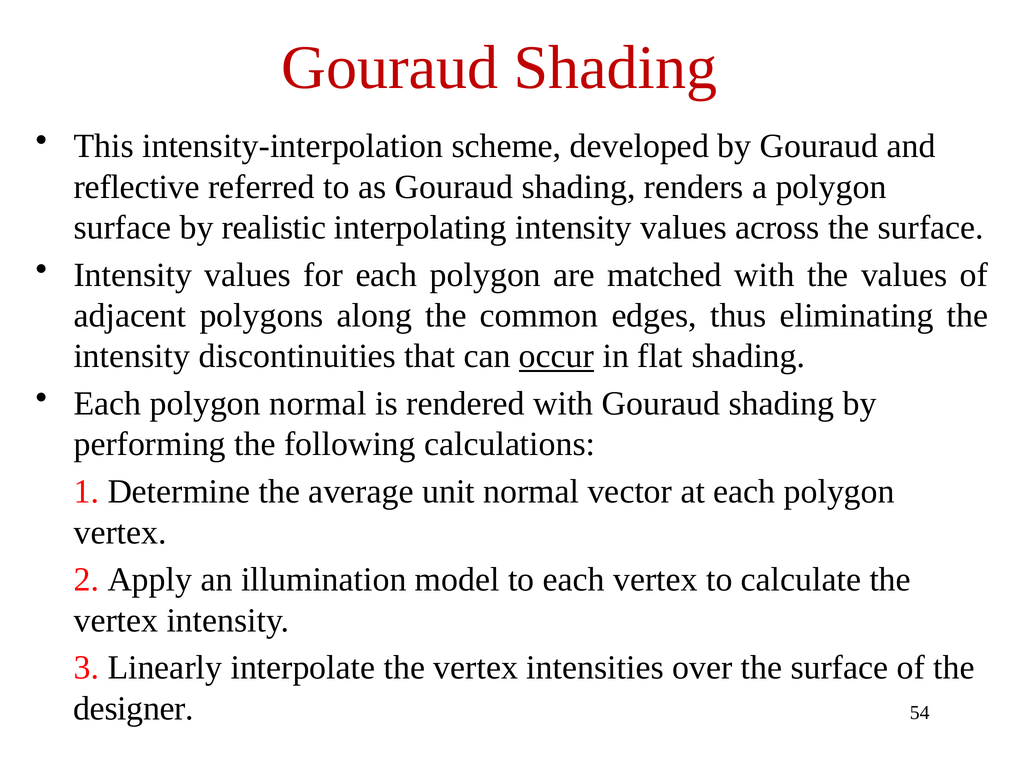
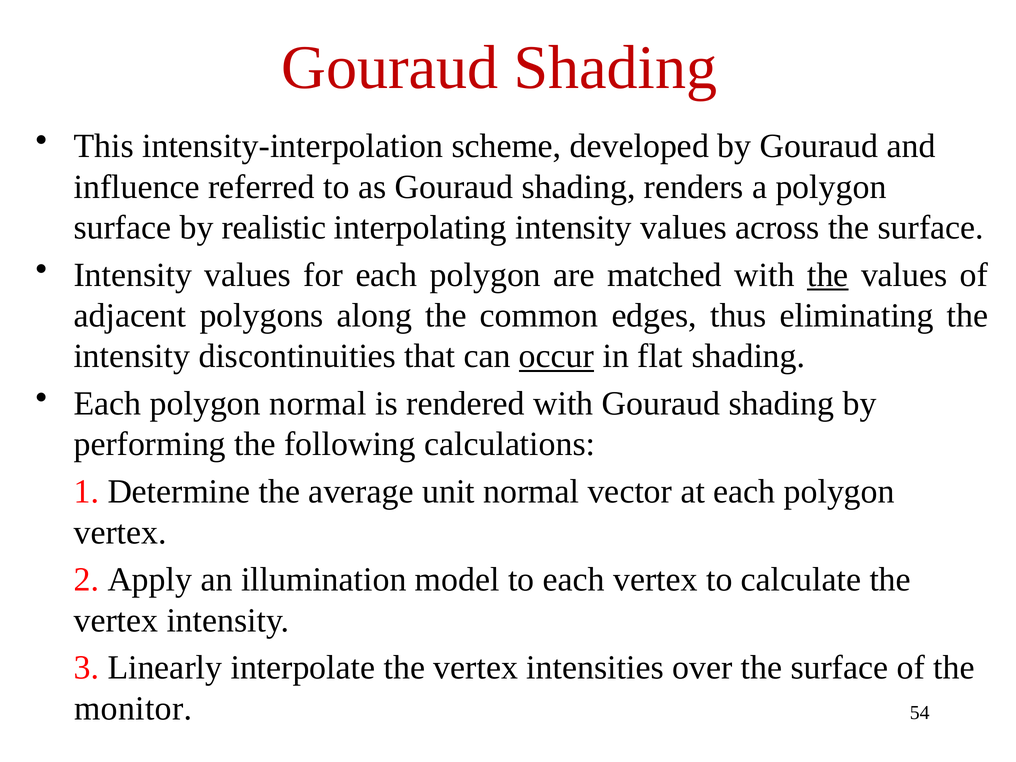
reflective: reflective -> influence (137, 187)
the underline: none -> present (828, 275)
designer: designer -> monitor (133, 708)
